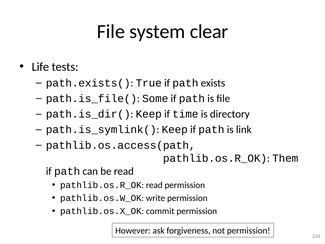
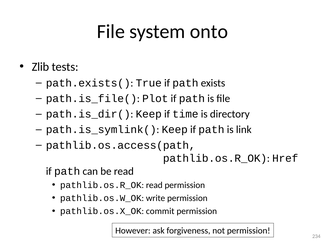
clear: clear -> onto (209, 31)
Life: Life -> Zlib (40, 67)
Some: Some -> Plot (155, 98)
Them: Them -> Href (285, 158)
